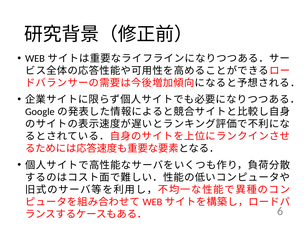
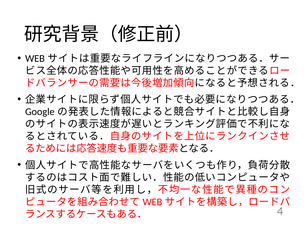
6: 6 -> 4 (280, 212)
